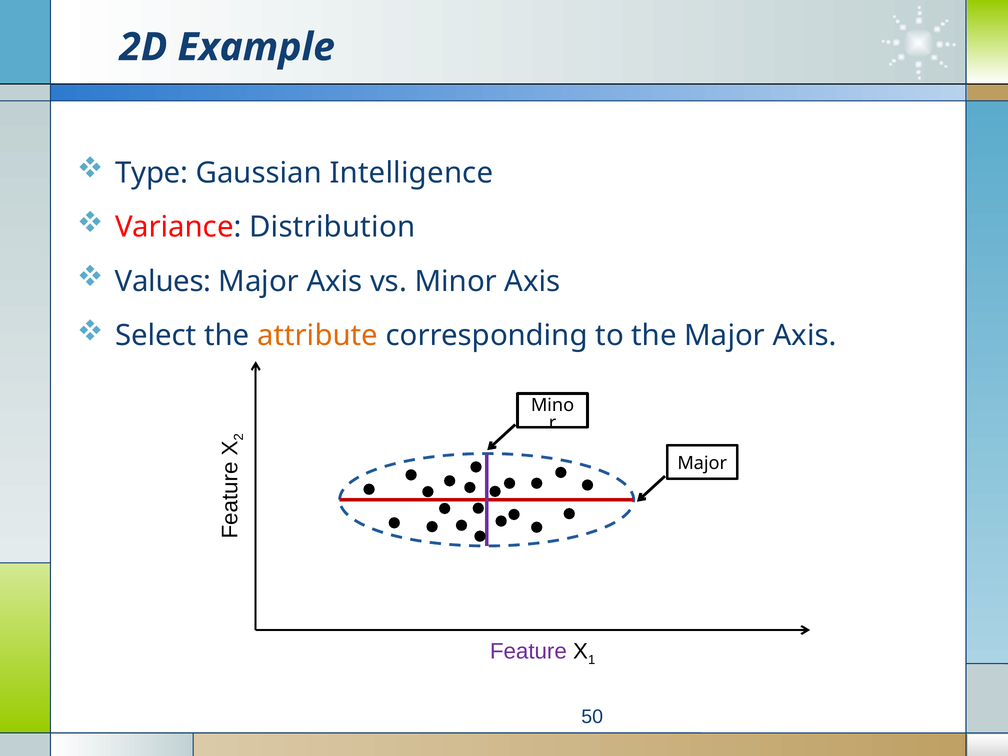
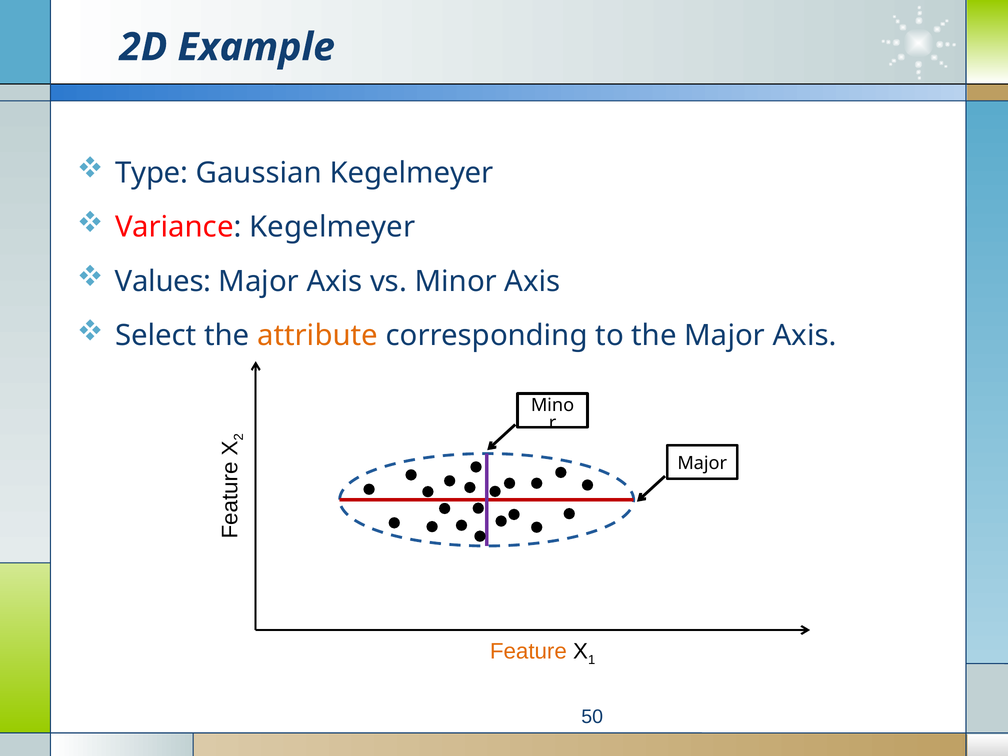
Gaussian Intelligence: Intelligence -> Kegelmeyer (412, 173)
Variance Distribution: Distribution -> Kegelmeyer (332, 227)
Feature colour: purple -> orange (528, 651)
